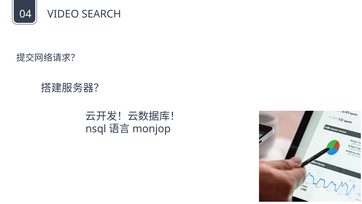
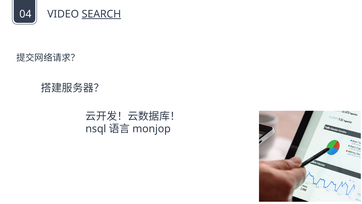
SEARCH underline: none -> present (101, 14)
